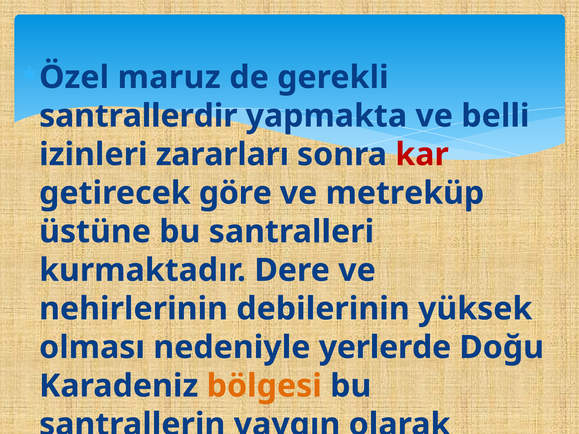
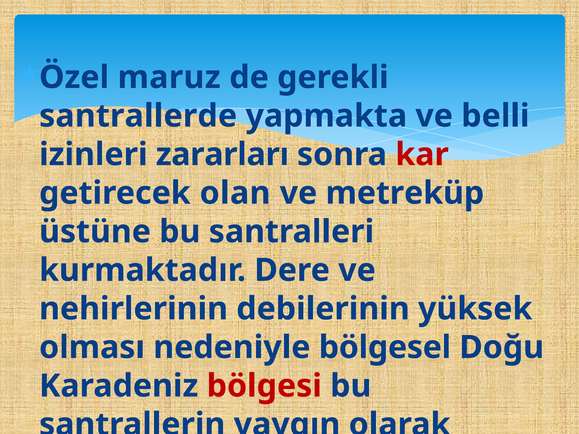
santrallerdir: santrallerdir -> santrallerde (138, 116)
göre: göre -> olan (235, 193)
yerlerde: yerlerde -> bölgesel (385, 348)
bölgesi colour: orange -> red (264, 386)
